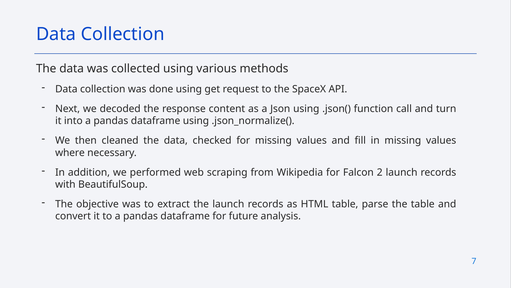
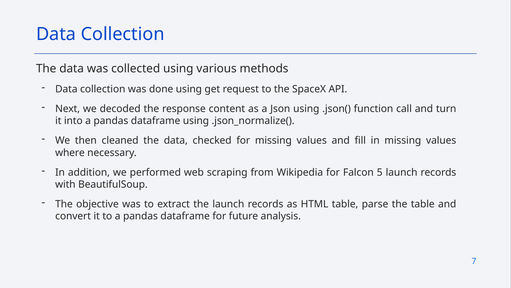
2: 2 -> 5 (380, 172)
